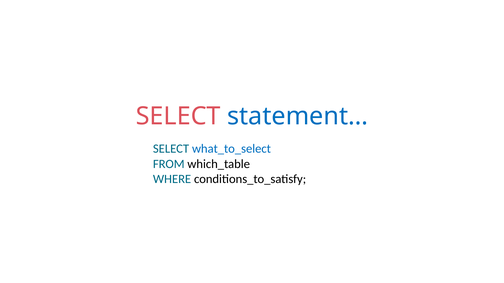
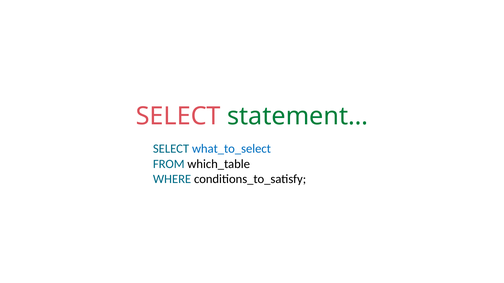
statement… colour: blue -> green (298, 116)
